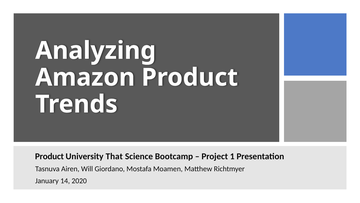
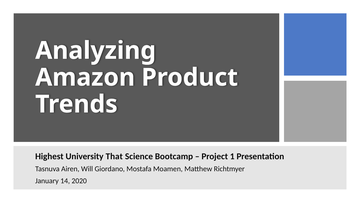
Product: Product -> Highest (49, 156)
